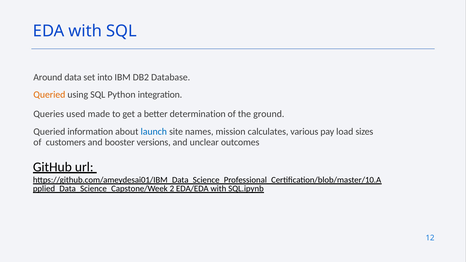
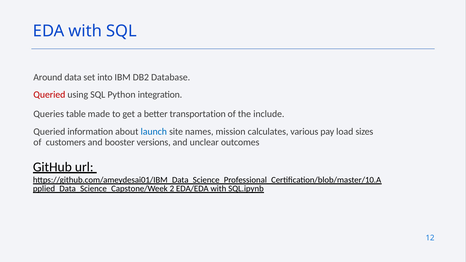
Queried colour: orange -> red (49, 95)
used: used -> table (76, 114)
determination: determination -> transportation (198, 114)
ground: ground -> include (269, 114)
